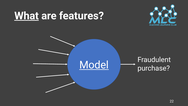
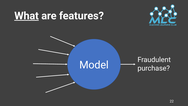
Model underline: present -> none (94, 65)
